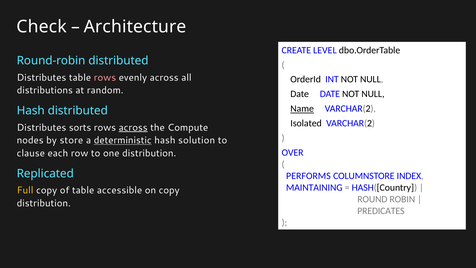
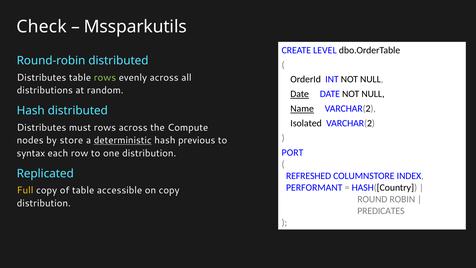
Architecture: Architecture -> Mssparkutils (135, 27)
rows colour: pink -> light green (105, 77)
Date underline: none -> present (300, 94)
sorts: sorts -> must (80, 127)
across underline: present -> none (133, 127)
solution: solution -> previous (197, 140)
OVER: OVER -> PORT (293, 153)
clause: clause -> syntax (31, 153)
PERFORMS: PERFORMS -> REFRESHED (309, 176)
MAINTAINING: MAINTAINING -> PERFORMANT (314, 187)
